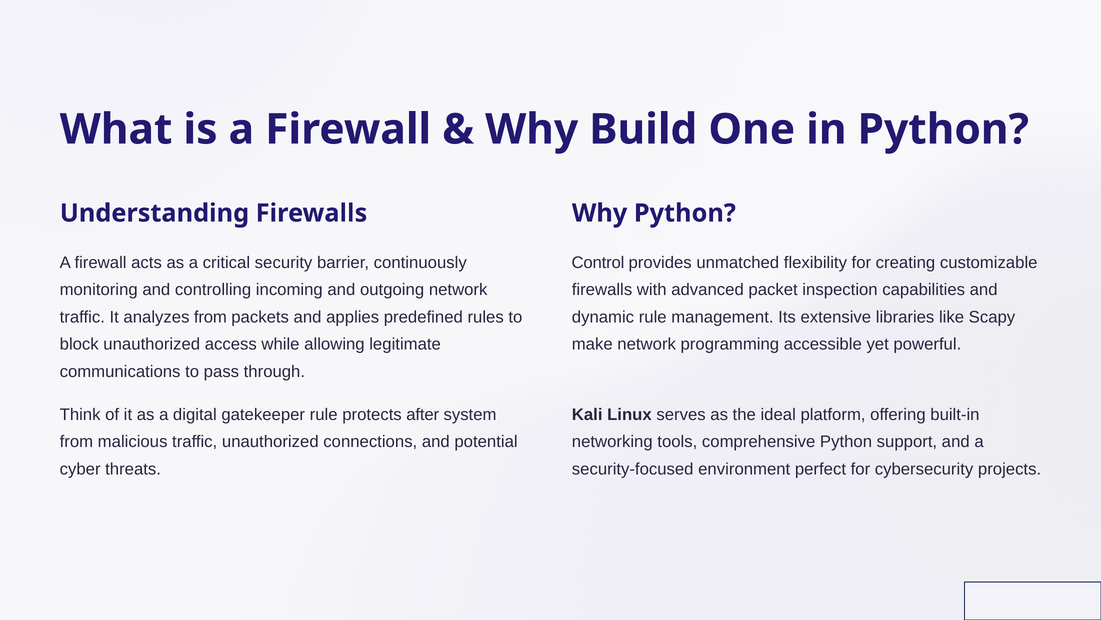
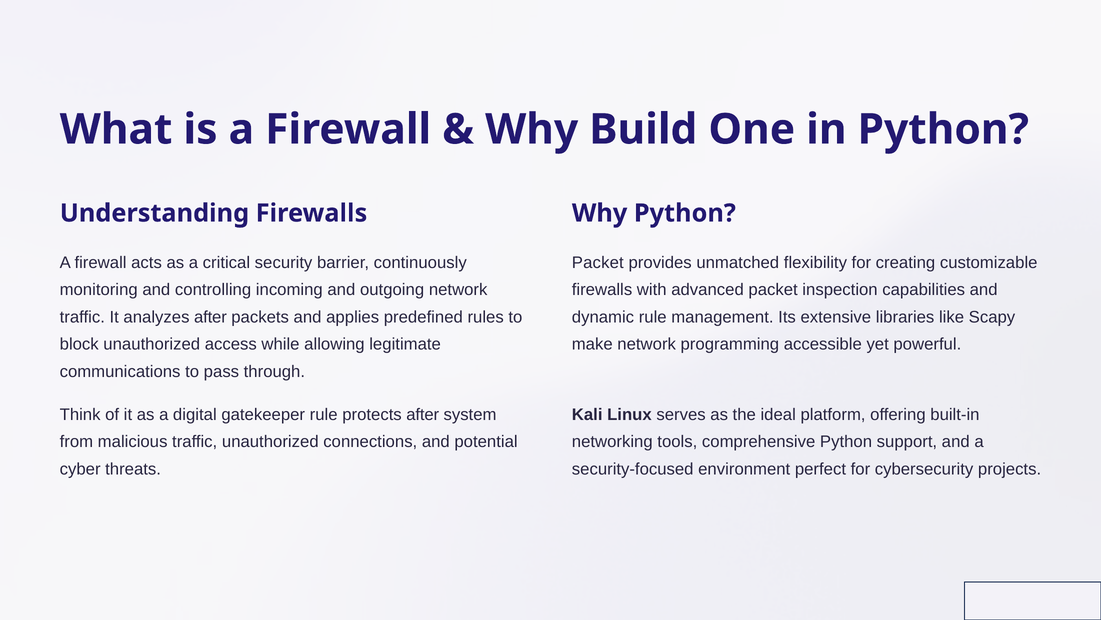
Control: Control -> Packet (598, 262)
analyzes from: from -> after (210, 317)
